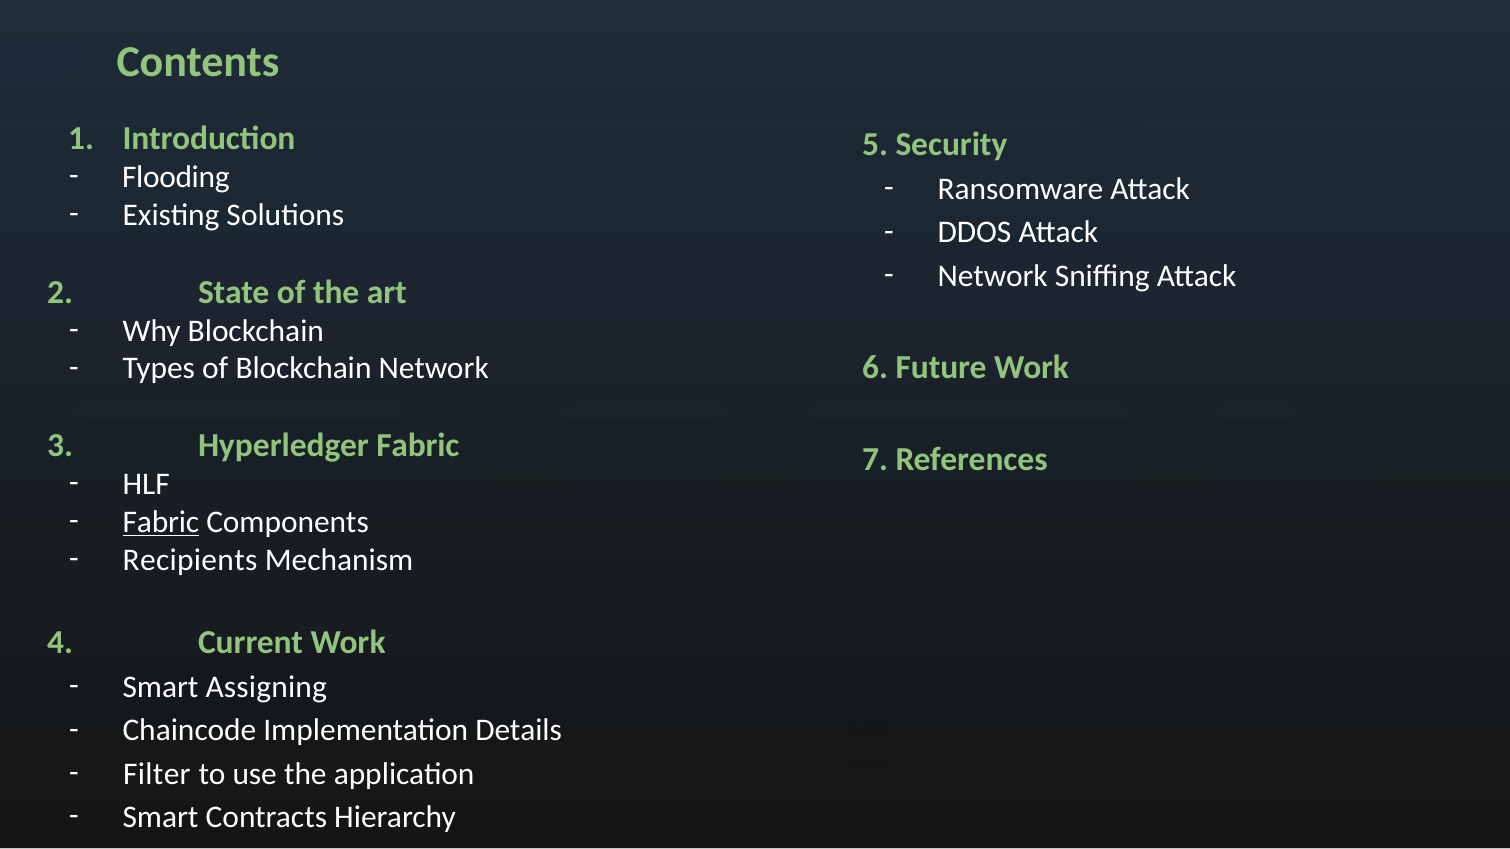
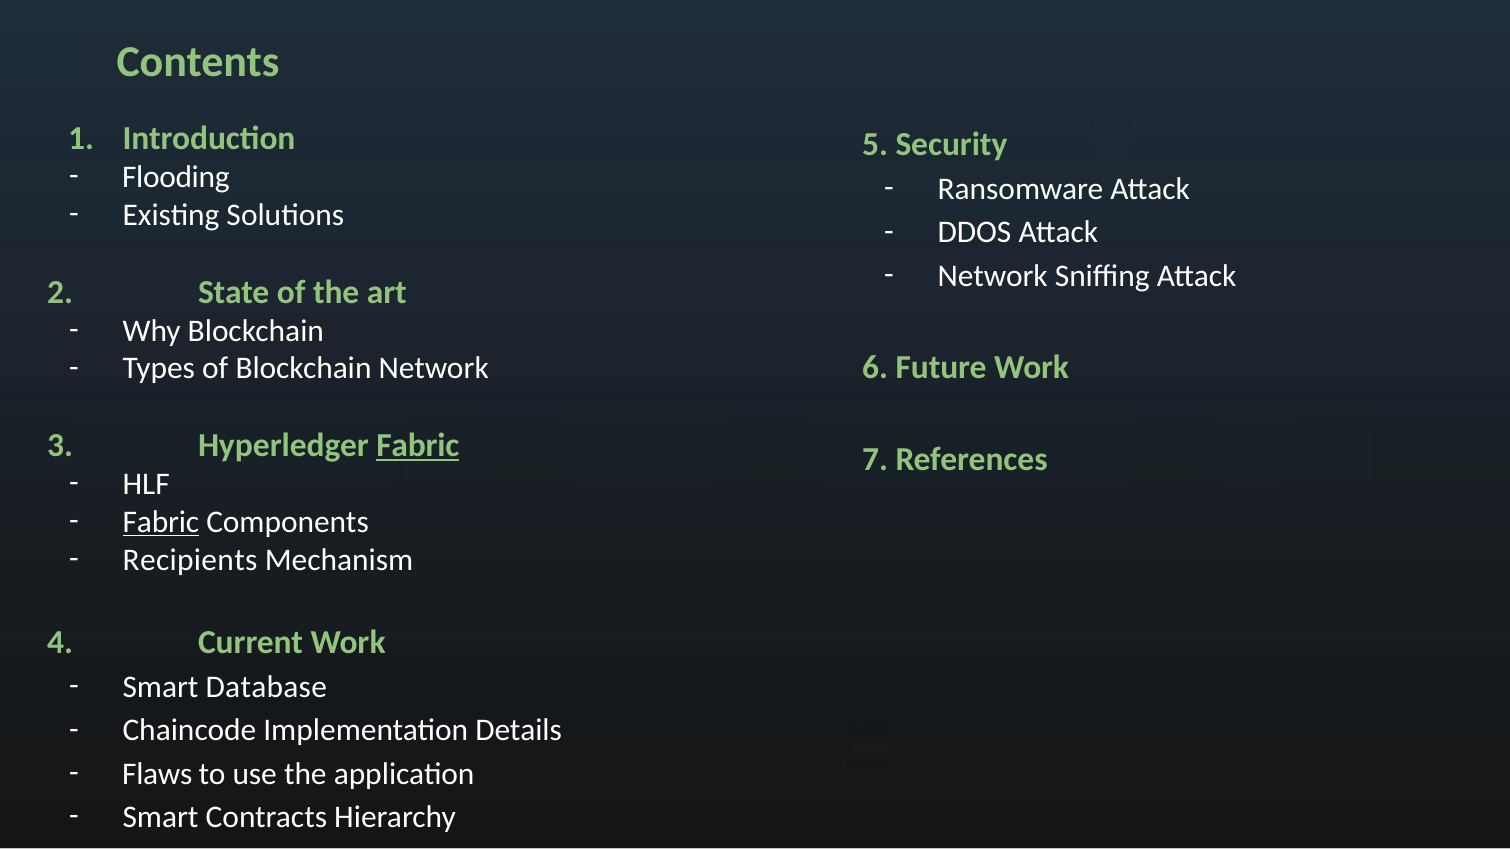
Fabric underline: none -> present (418, 446)
Assigning: Assigning -> Database (266, 687)
Filter: Filter -> Flaws (157, 774)
